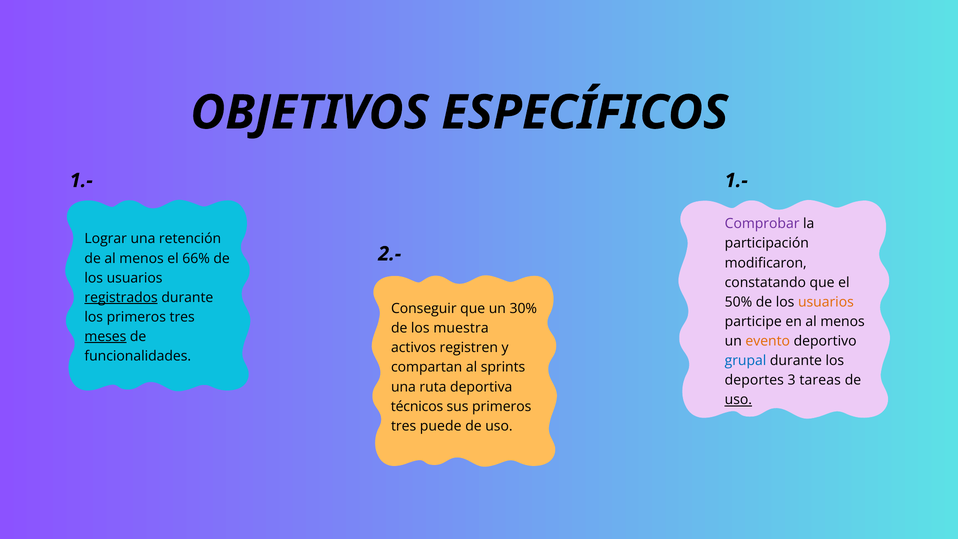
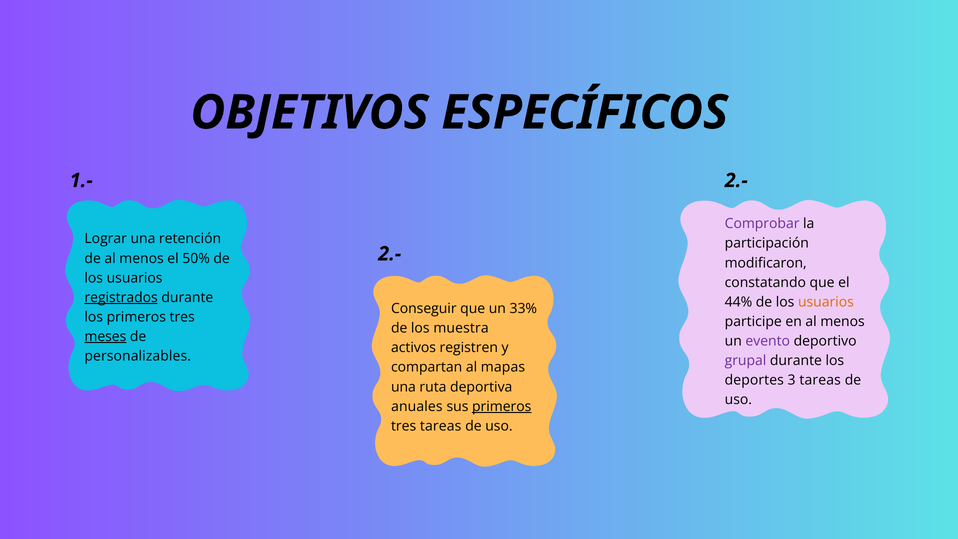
1.-: 1.- -> 2.- (736, 180)
66%: 66% -> 50% (196, 258)
50%: 50% -> 44% (738, 302)
30%: 30% -> 33% (523, 309)
evento colour: orange -> purple (768, 341)
funcionalidades: funcionalidades -> personalizables (138, 356)
grupal colour: blue -> purple (746, 361)
sprints: sprints -> mapas (503, 367)
uso underline: present -> none (738, 400)
técnicos: técnicos -> anuales (417, 406)
primeros underline: none -> present (502, 406)
tres puede: puede -> tareas (441, 426)
